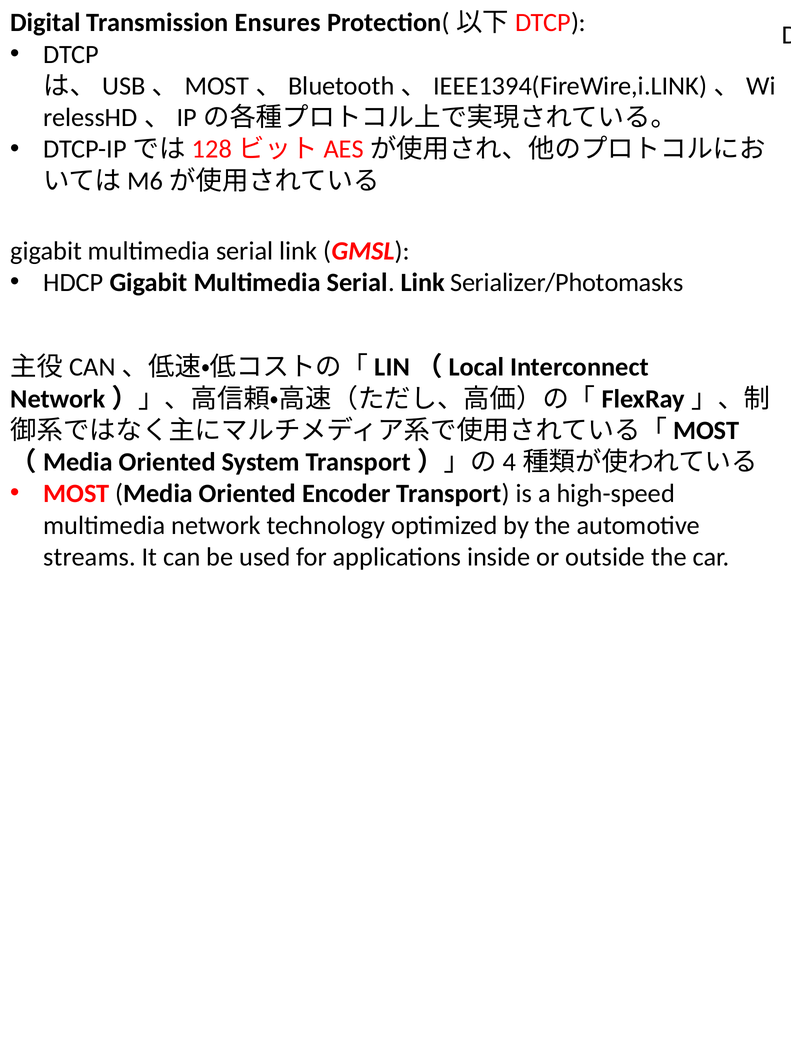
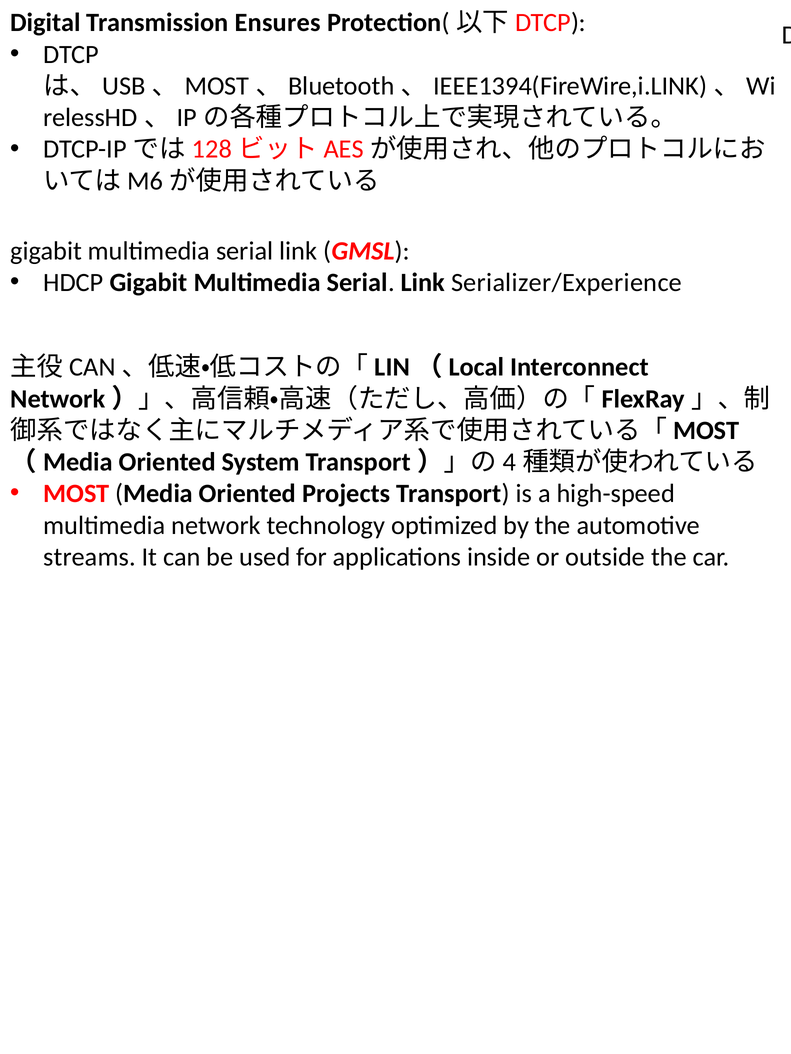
Serializer/Photomasks: Serializer/Photomasks -> Serializer/Experience (567, 283)
Encoder: Encoder -> Projects (346, 494)
